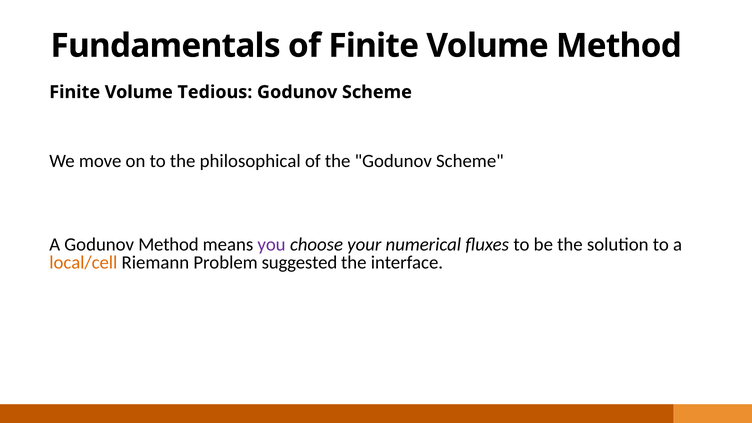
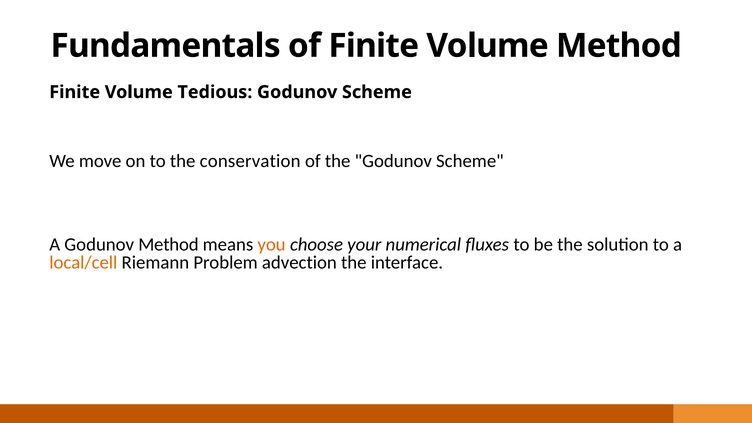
philosophical: philosophical -> conservation (250, 161)
you colour: purple -> orange (272, 244)
suggested: suggested -> advection (299, 262)
